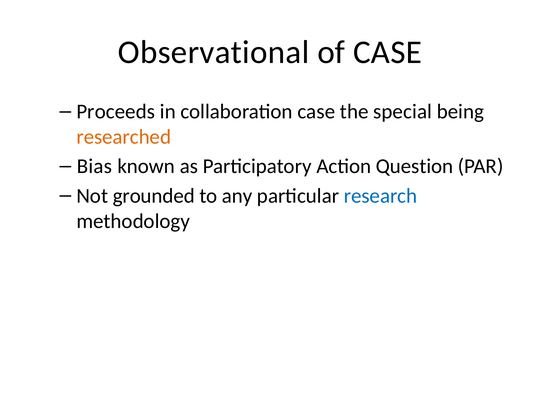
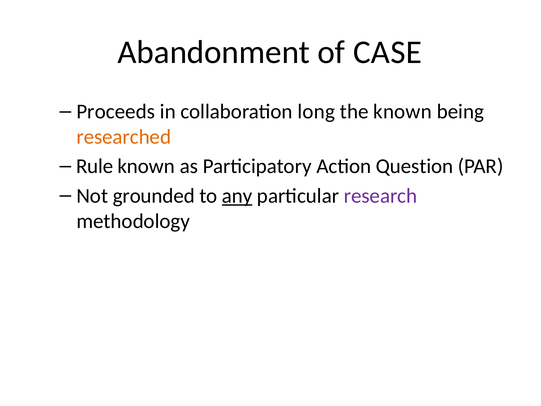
Observational: Observational -> Abandonment (214, 52)
collaboration case: case -> long (316, 111)
the special: special -> known (403, 111)
Bias: Bias -> Rule (95, 166)
any underline: none -> present (237, 196)
research colour: blue -> purple (380, 196)
